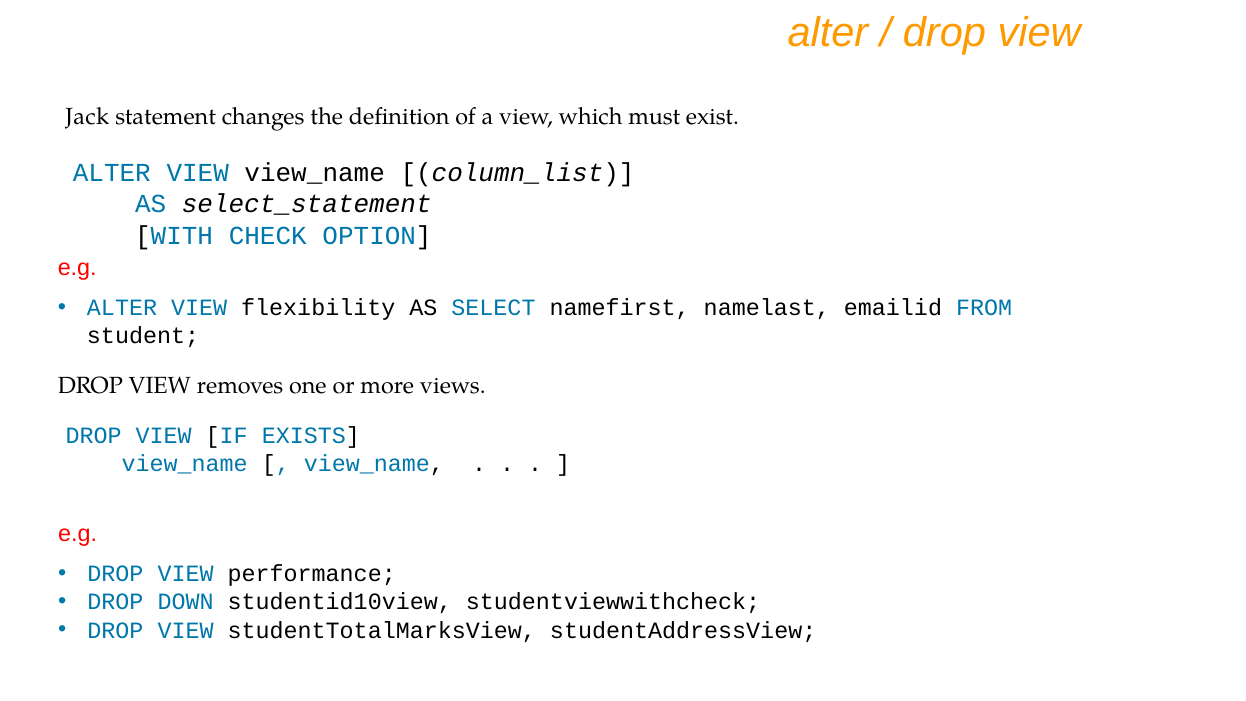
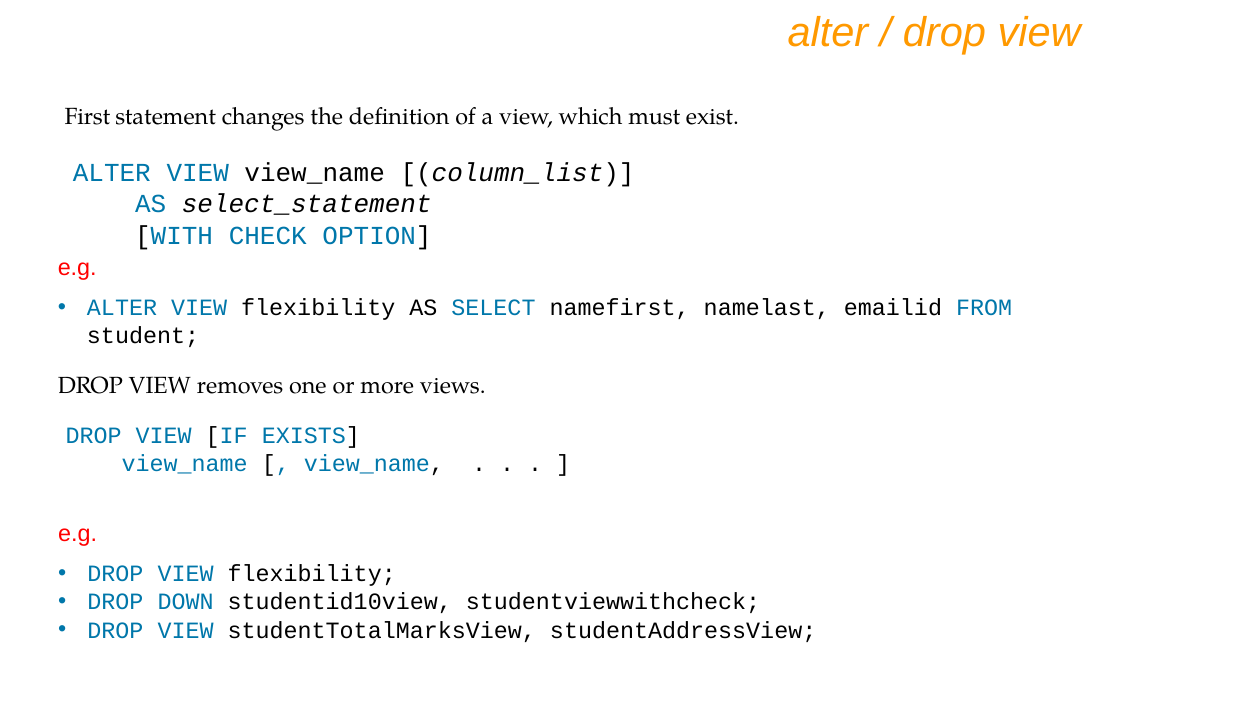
Jack: Jack -> First (87, 117)
DROP VIEW performance: performance -> flexibility (312, 574)
